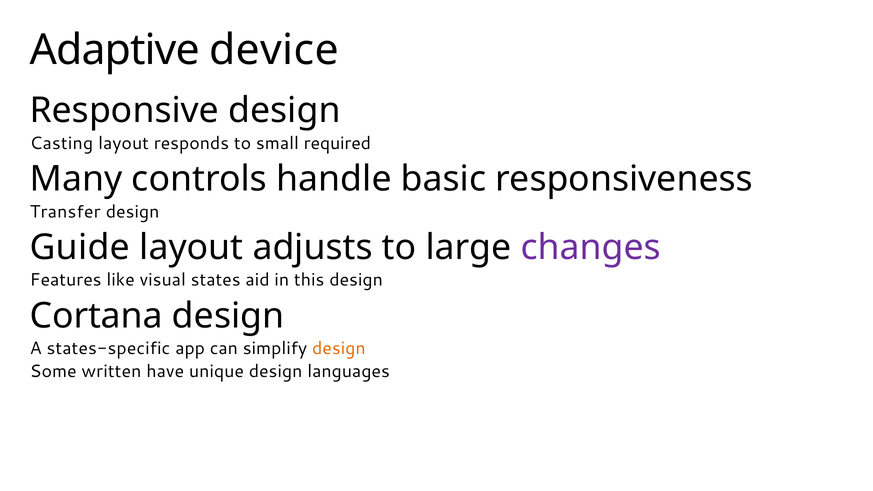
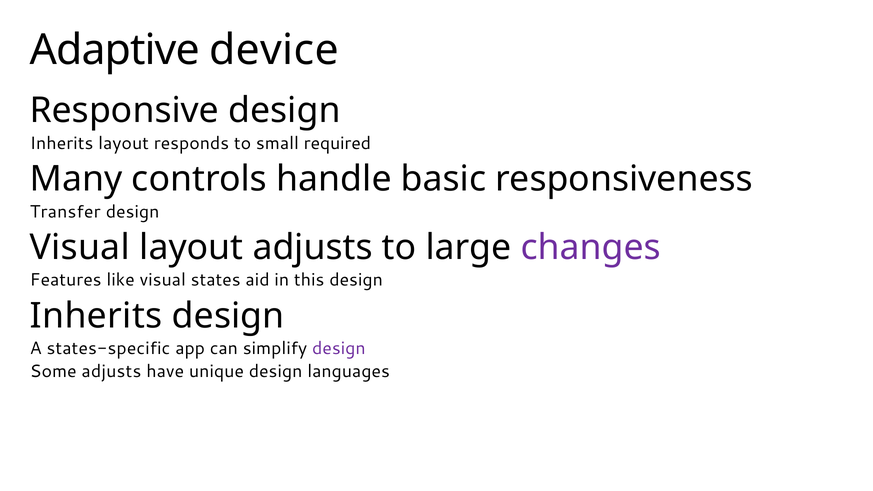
Casting: Casting -> Inherits (62, 143)
Guide: Guide -> Visual (80, 248)
Cortana: Cortana -> Inherits (96, 316)
design colour: orange -> purple (339, 349)
Some written: written -> adjusts (111, 371)
